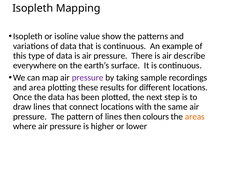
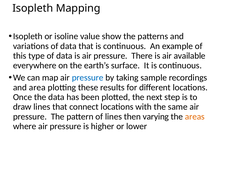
describe: describe -> available (190, 56)
pressure colour: purple -> blue (88, 78)
colours: colours -> varying (156, 117)
